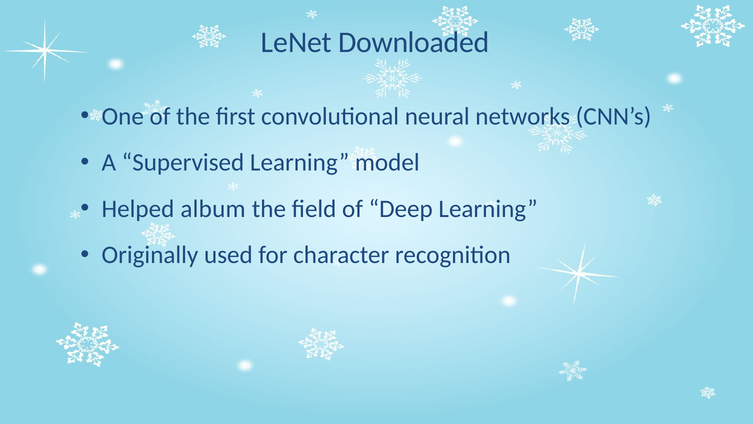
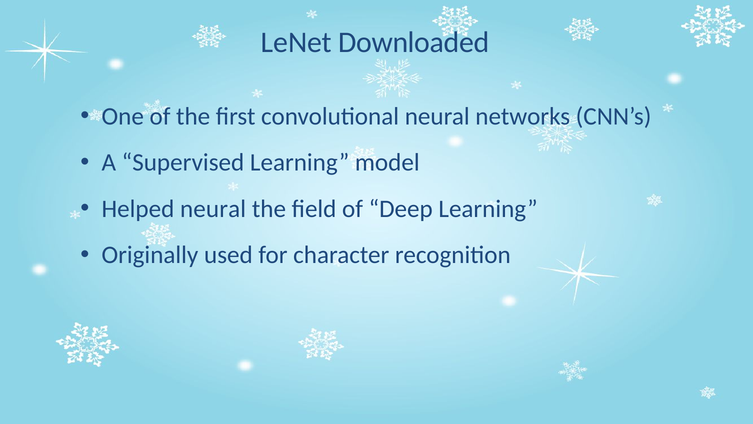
Helped album: album -> neural (213, 209)
